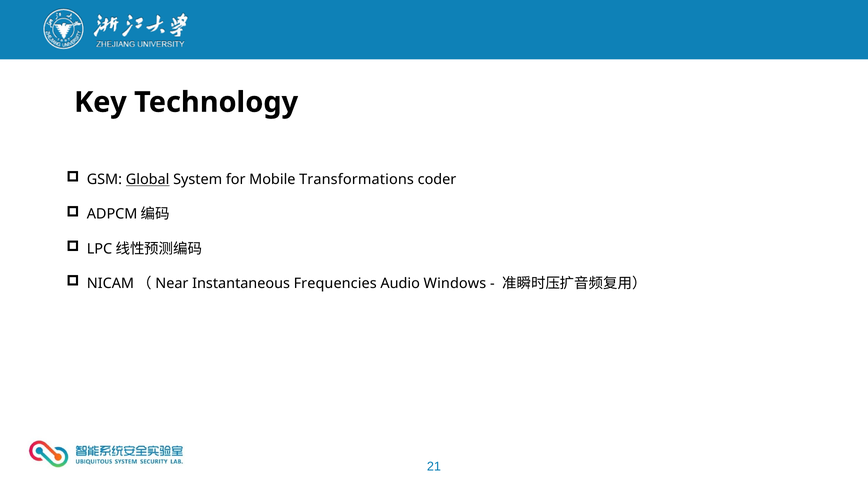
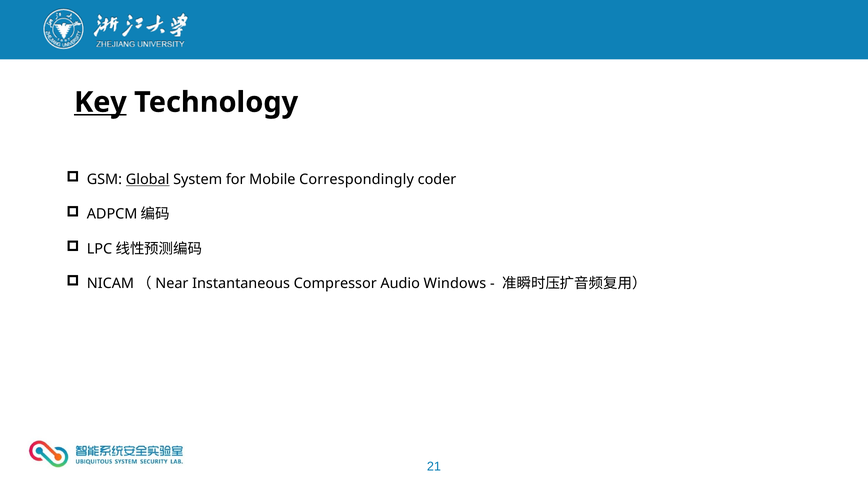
Key underline: none -> present (100, 102)
Transformations: Transformations -> Correspondingly (357, 180)
Frequencies: Frequencies -> Compressor (335, 284)
